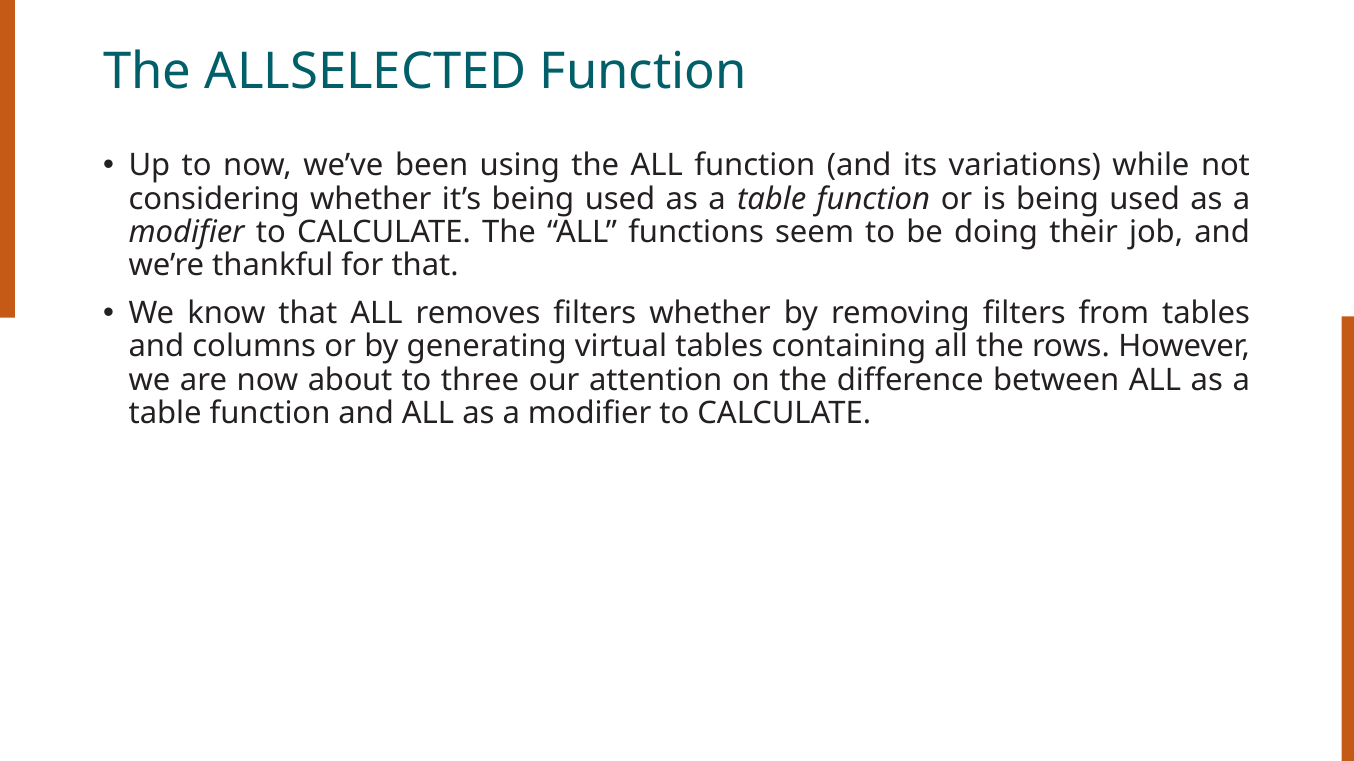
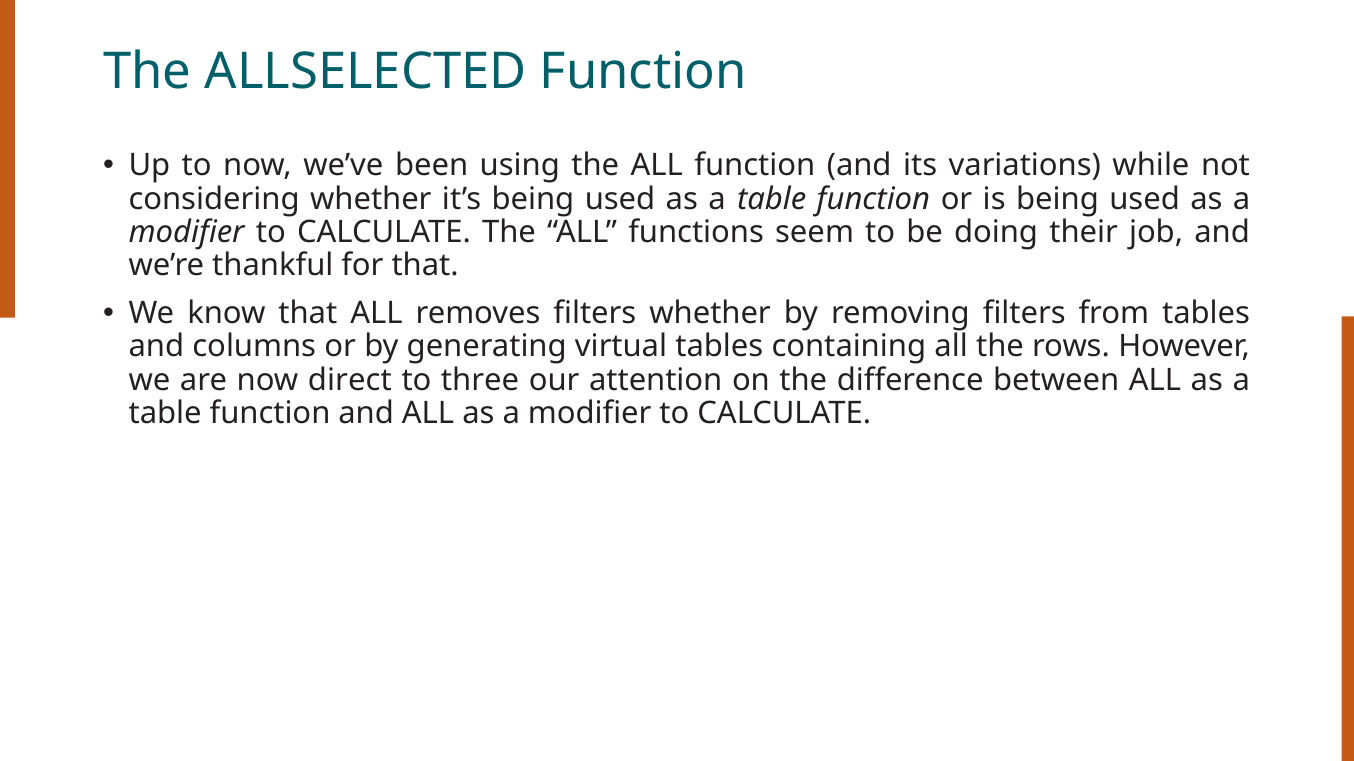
about: about -> direct (350, 380)
